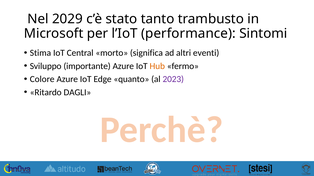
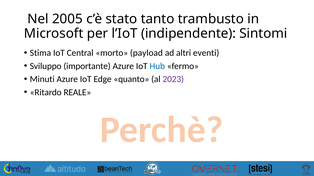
2029: 2029 -> 2005 (67, 19)
performance: performance -> indipendente (189, 34)
significa: significa -> payload (146, 53)
Hub colour: orange -> blue (157, 66)
Colore: Colore -> Minuti (42, 79)
DAGLI: DAGLI -> REALE (77, 93)
